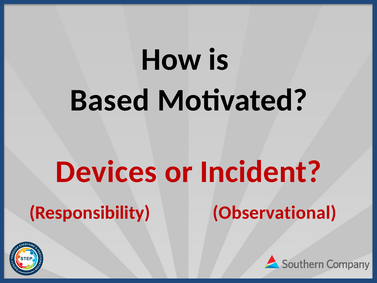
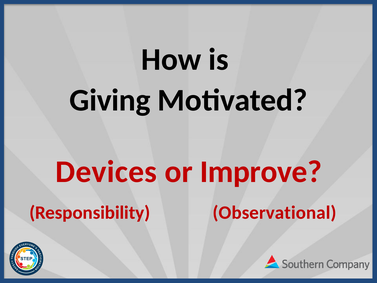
Based: Based -> Giving (110, 100)
Incident: Incident -> Improve (261, 172)
